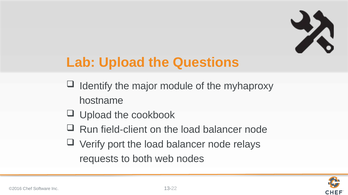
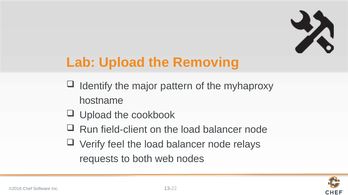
Questions: Questions -> Removing (206, 63)
module: module -> pattern (176, 86)
port: port -> feel (116, 145)
